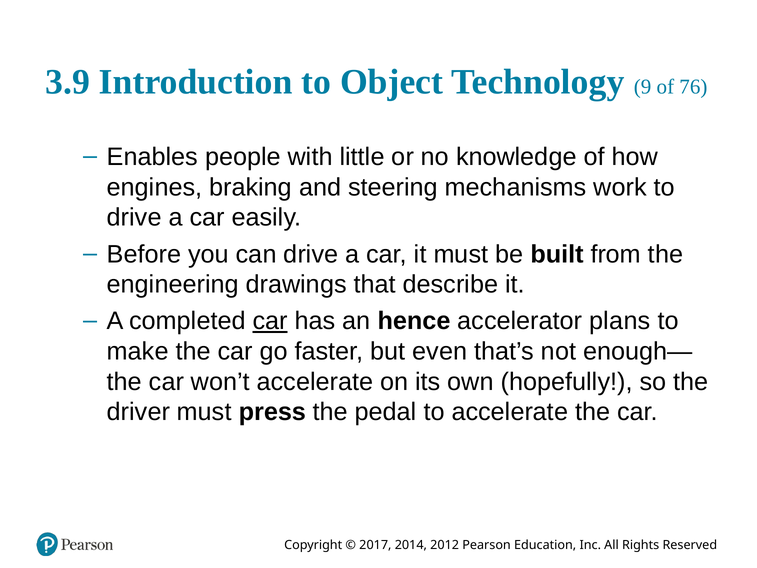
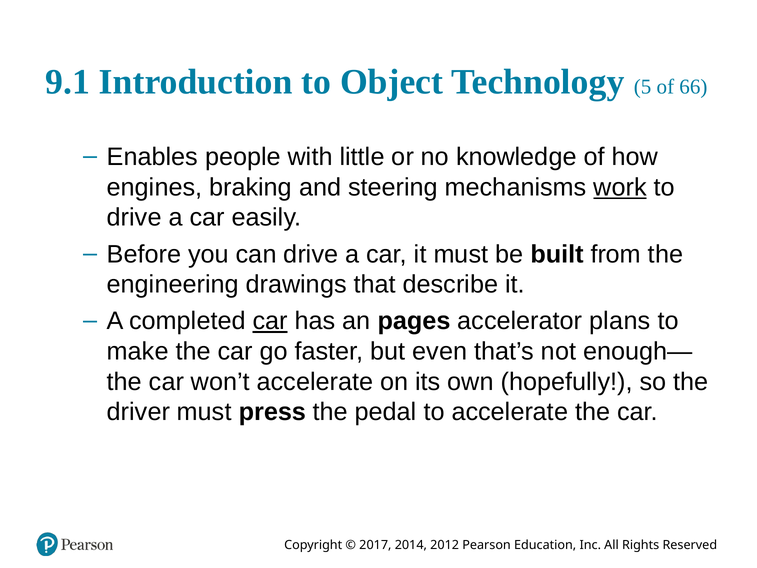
3.9: 3.9 -> 9.1 (68, 82)
9: 9 -> 5 (643, 87)
76: 76 -> 66 (693, 87)
work underline: none -> present (620, 187)
hence: hence -> pages (414, 321)
